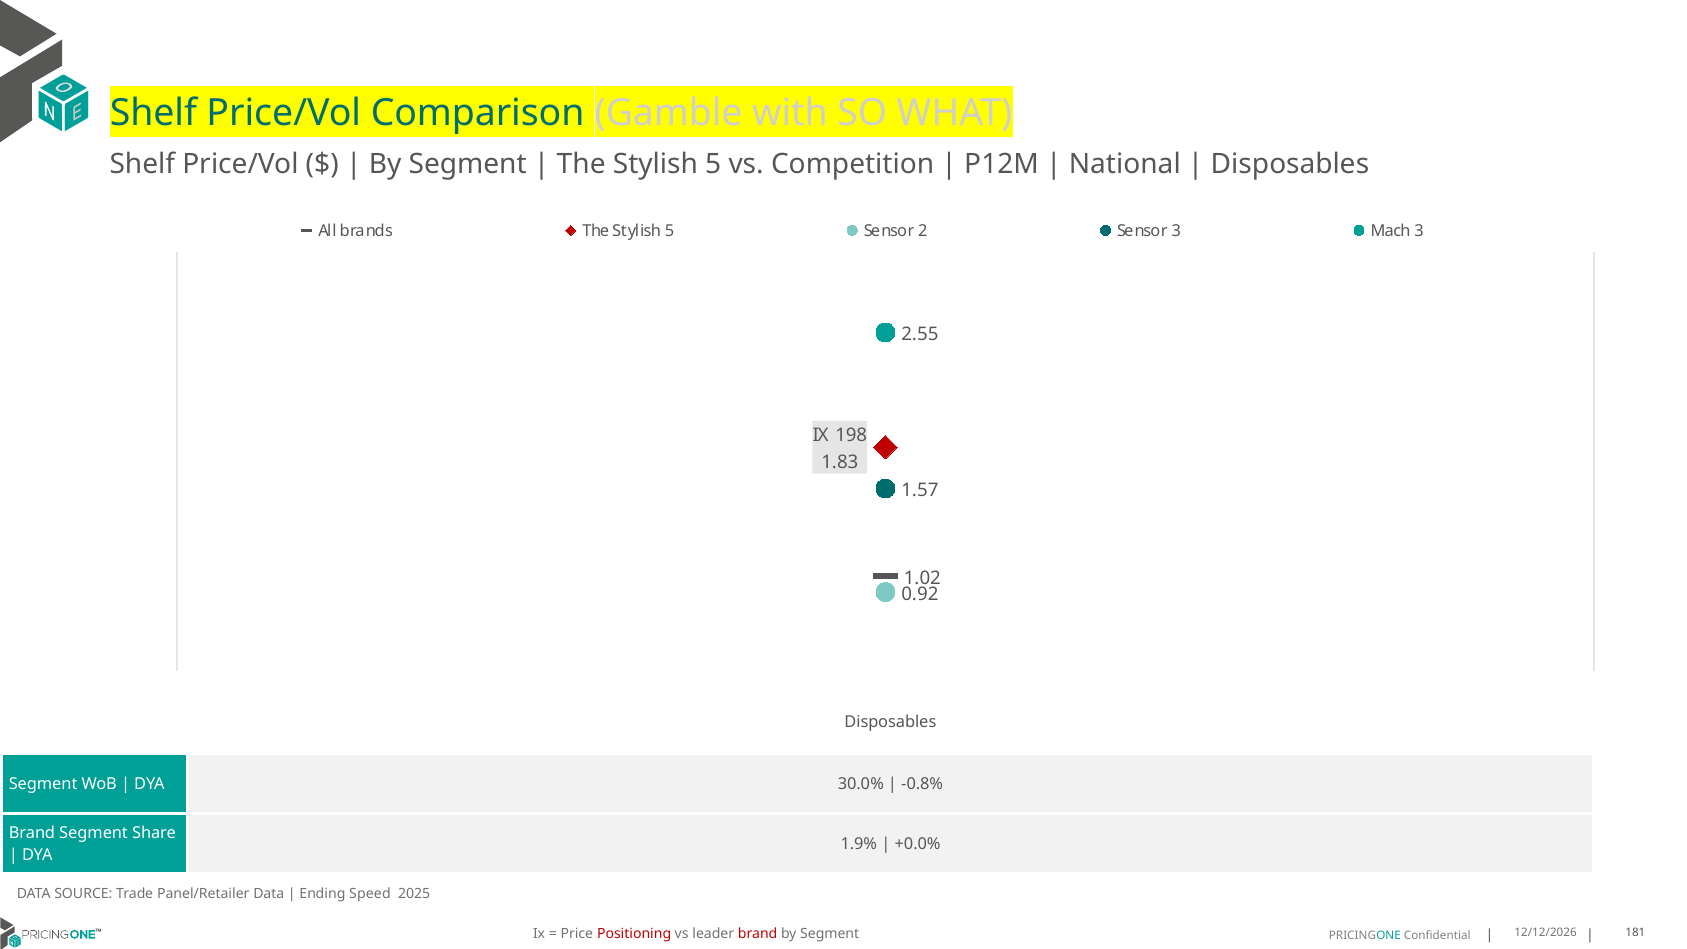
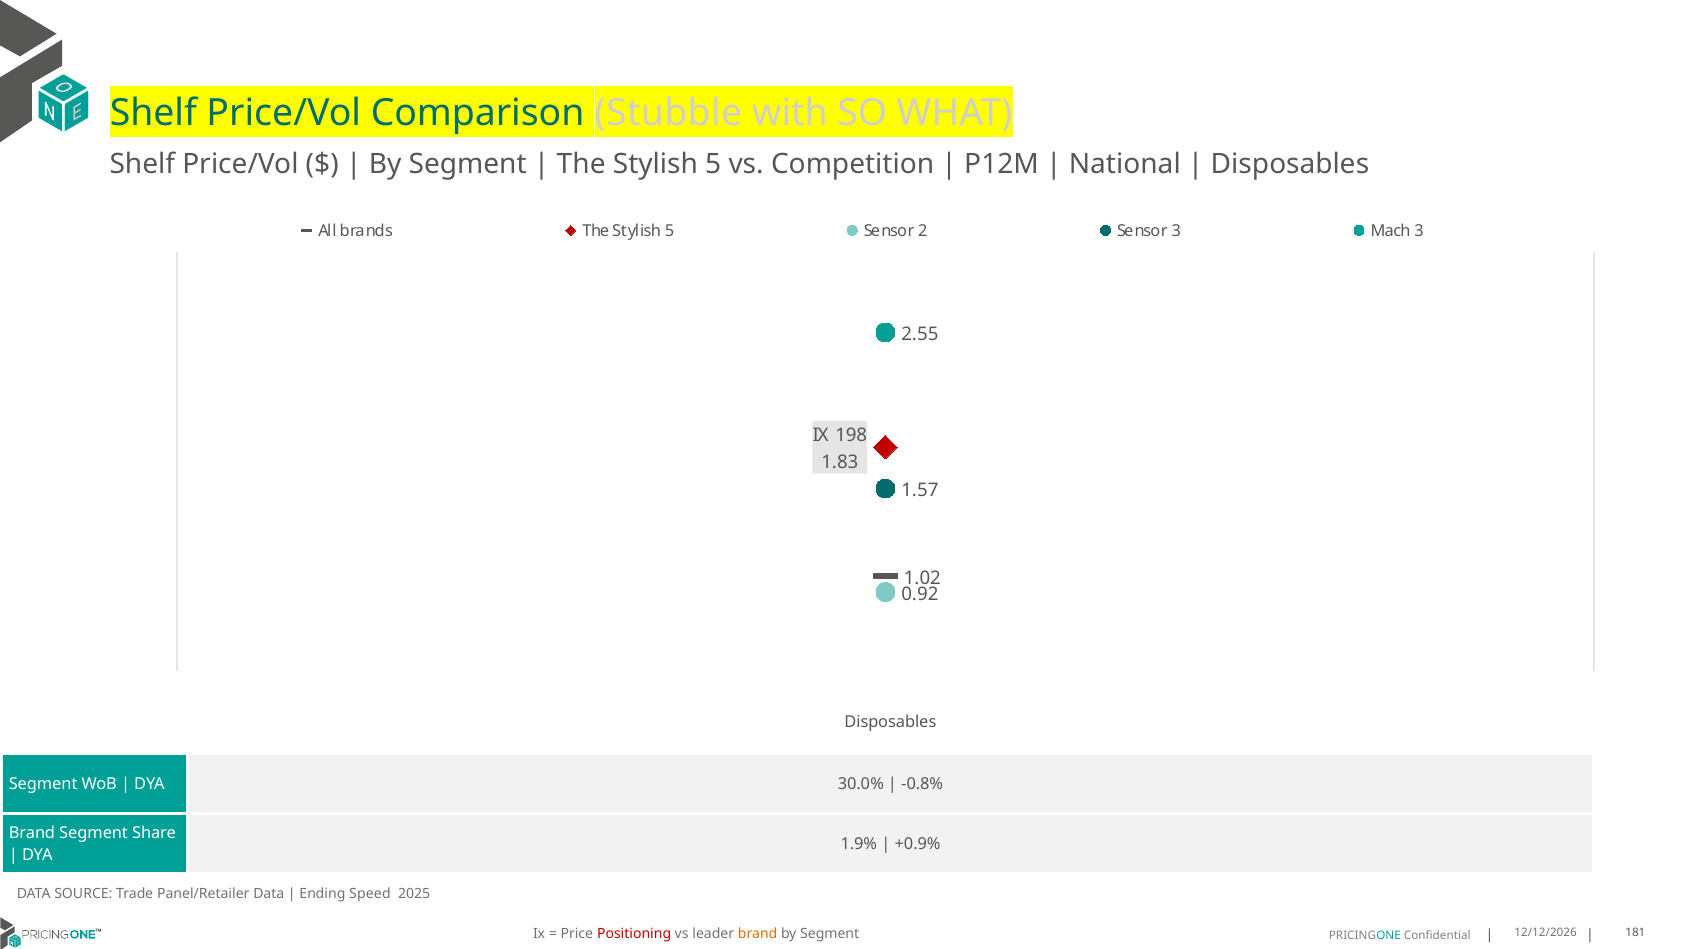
Gamble: Gamble -> Stubble (668, 113)
+0.0%: +0.0% -> +0.9% (918, 844)
brand colour: red -> orange (758, 934)
